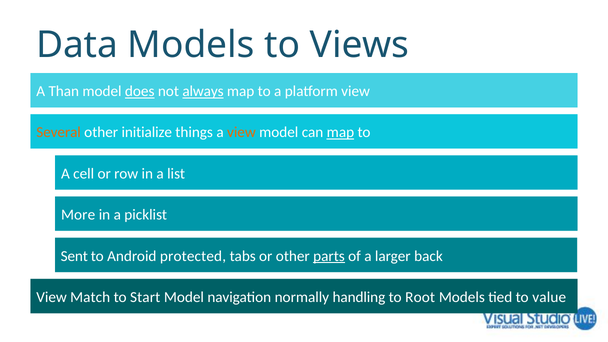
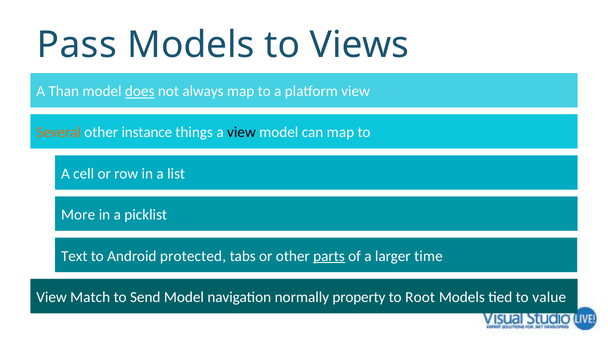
Data: Data -> Pass (77, 45)
always underline: present -> none (203, 91)
initialize: initialize -> instance (147, 132)
view colour: orange -> black (241, 132)
map underline: present -> none (340, 132)
Sent: Sent -> Text (74, 256)
back: back -> time (428, 256)
Start: Start -> Send (145, 297)
handling: handling -> property (359, 297)
